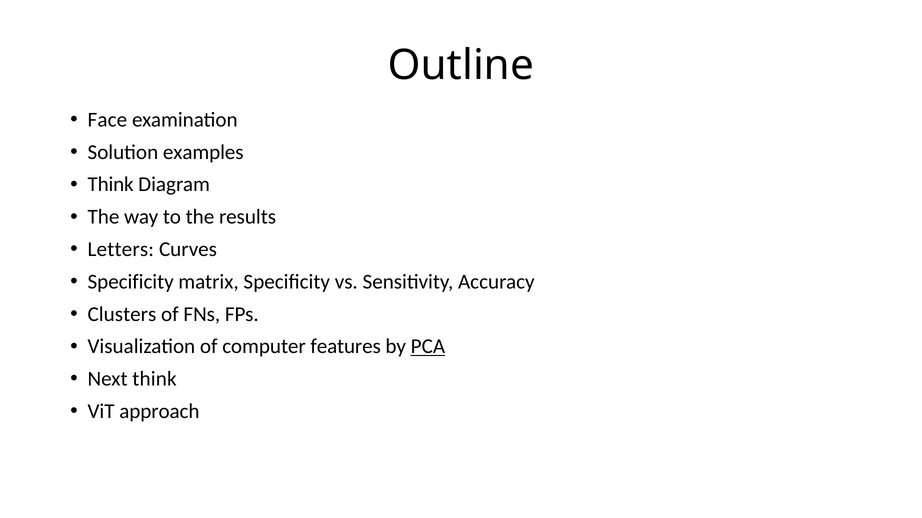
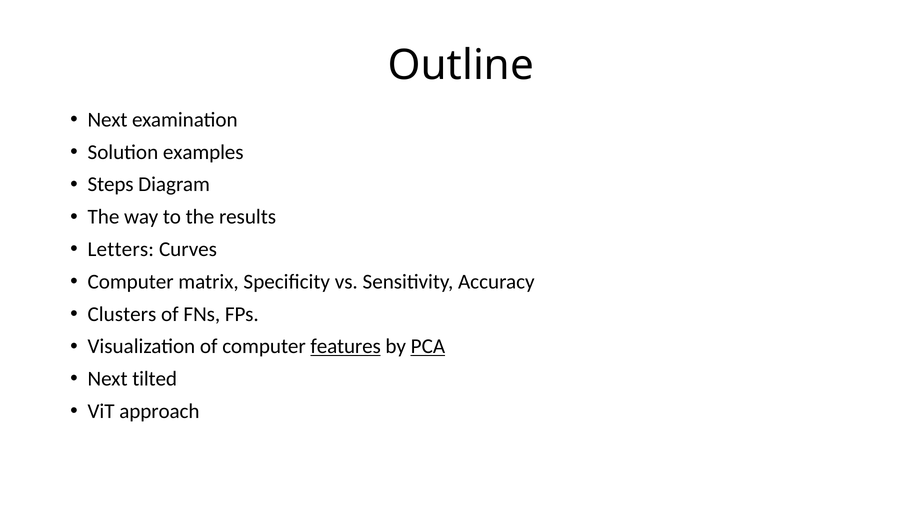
Face: Face -> Next (108, 120)
Think: Think -> Steps (111, 185)
Specificity: Specificity -> Computer (131, 282)
features underline: none -> present (346, 347)
Next think: think -> tilted (155, 379)
